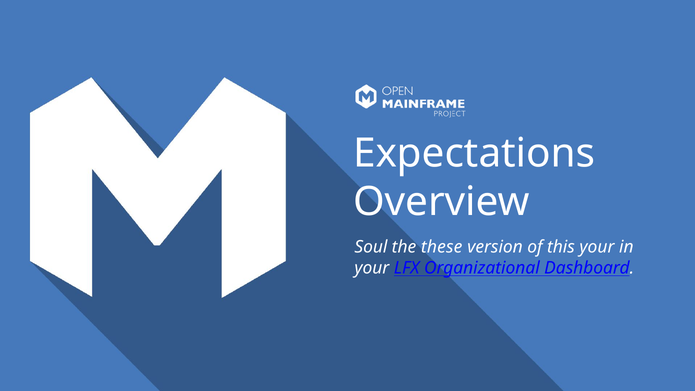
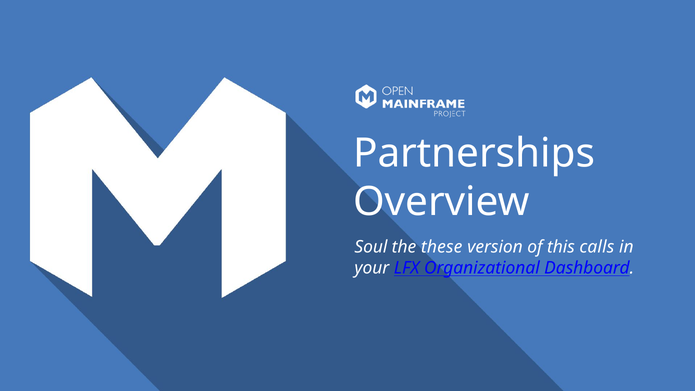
Expectations: Expectations -> Partnerships (474, 153)
this your: your -> calls (597, 247)
